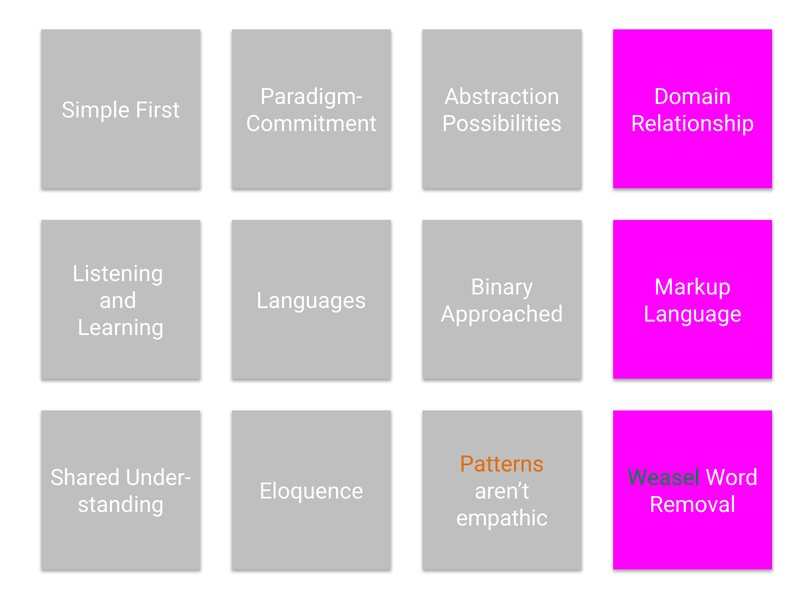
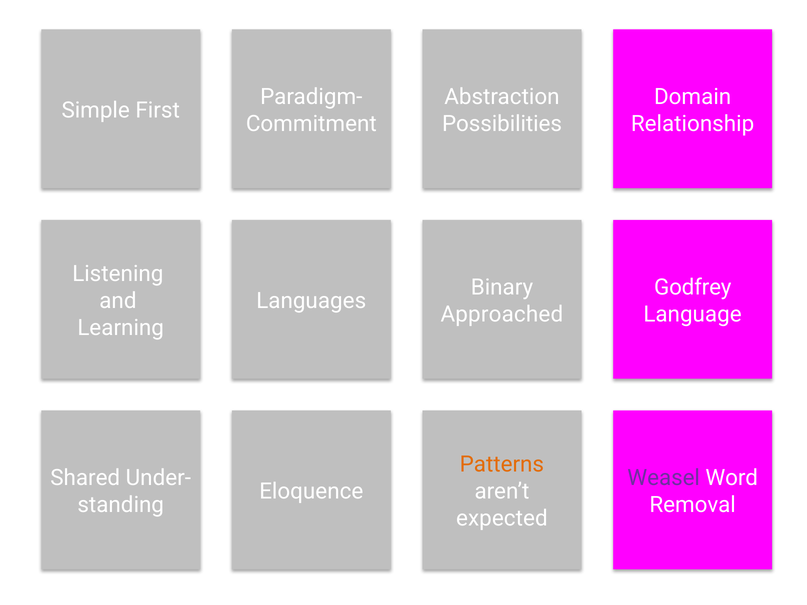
Markup: Markup -> Godfrey (693, 288)
Weasel colour: green -> purple (664, 478)
empathic: empathic -> expected (502, 519)
